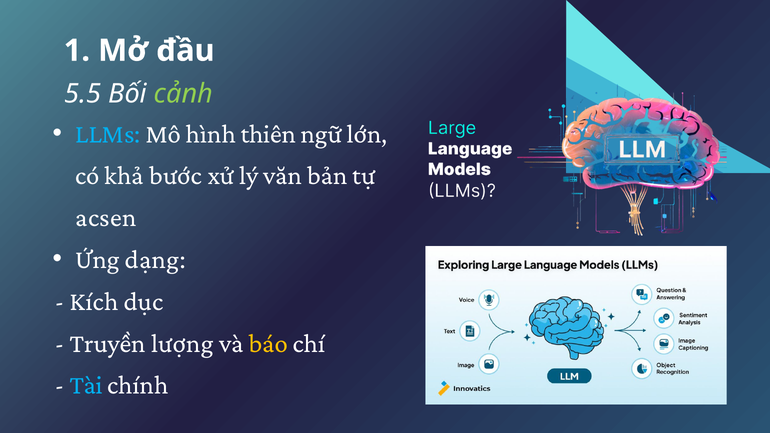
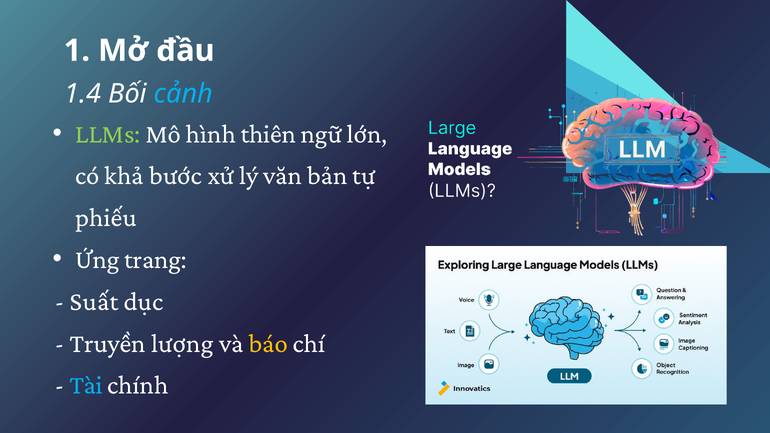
5.5: 5.5 -> 1.4 (83, 94)
cảnh colour: light green -> light blue (183, 94)
LLMs colour: light blue -> light green (108, 134)
acsen: acsen -> phiếu (106, 218)
dạng: dạng -> trang (156, 259)
Kích: Kích -> Suất (94, 301)
